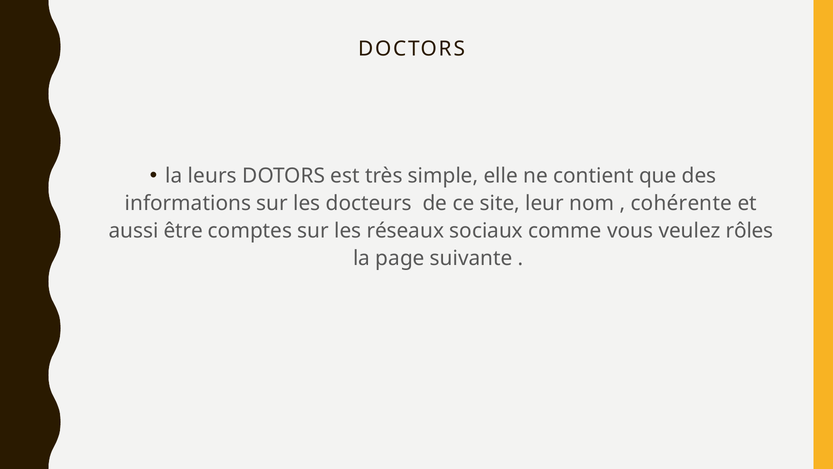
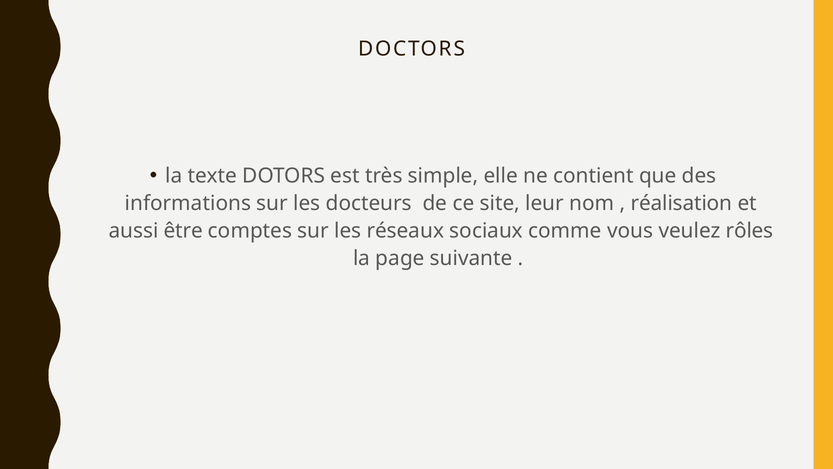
leurs: leurs -> texte (212, 176)
cohérente: cohérente -> réalisation (681, 203)
